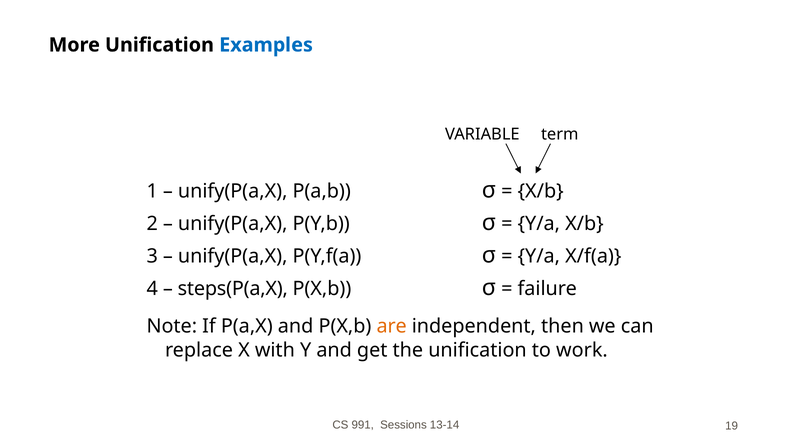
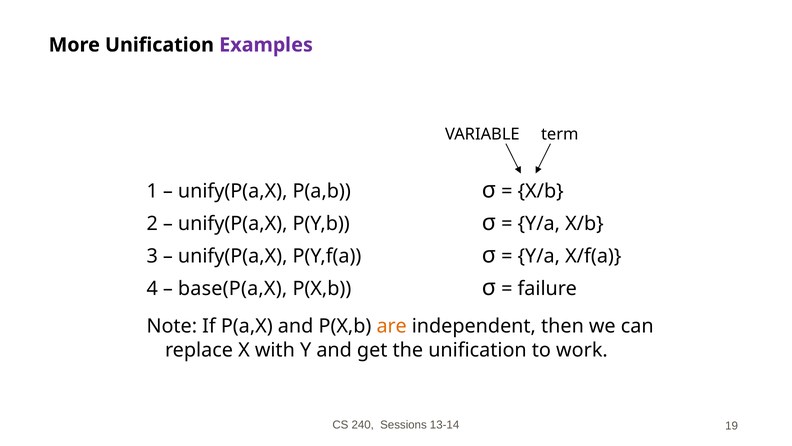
Examples colour: blue -> purple (266, 45)
steps(P(a,X: steps(P(a,X -> base(P(a,X (233, 288)
991: 991 -> 240 (363, 424)
